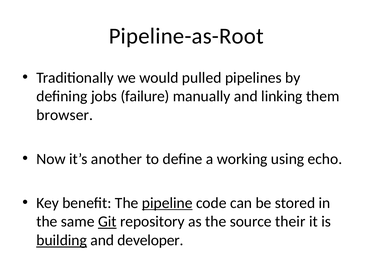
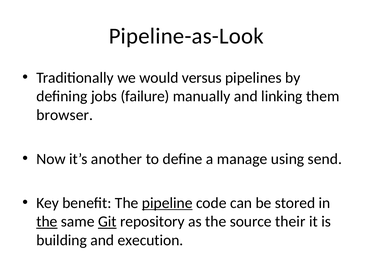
Pipeline-as-Root: Pipeline-as-Root -> Pipeline-as-Look (186, 36)
pulled: pulled -> versus (202, 78)
working: working -> manage (242, 159)
echo: echo -> send (325, 159)
the underline: none -> present (47, 221)
building underline: present -> none (62, 240)
developer: developer -> execution (151, 240)
